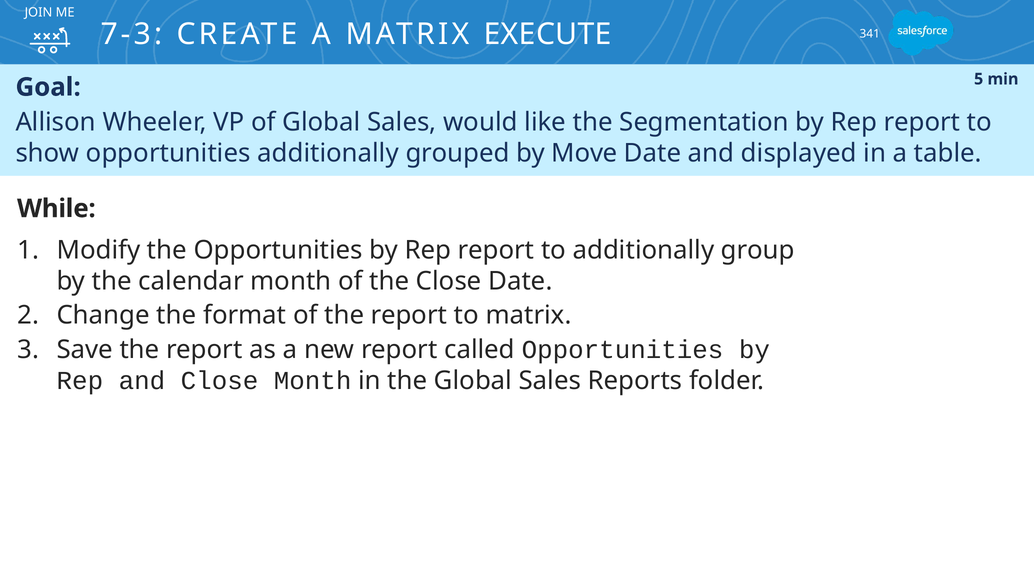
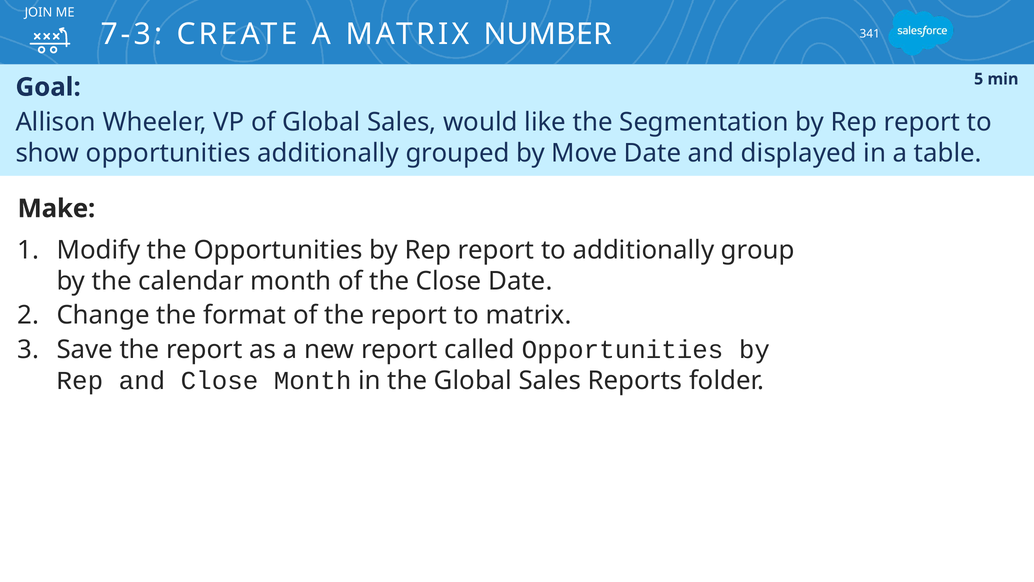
EXECUTE: EXECUTE -> NUMBER (548, 34)
While: While -> Make (56, 208)
